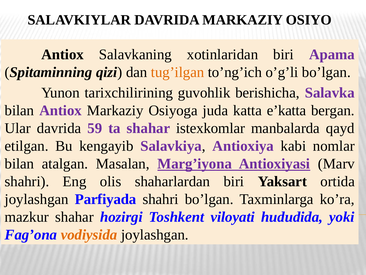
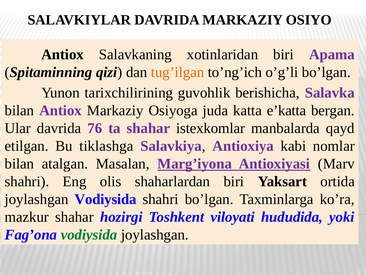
59: 59 -> 76 (95, 128)
kengayib: kengayib -> tiklashga (106, 146)
joylashgan Parfiyada: Parfiyada -> Vodiysida (106, 199)
vodiysida colour: orange -> green (89, 234)
